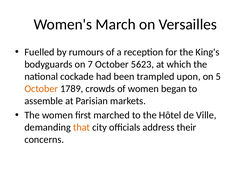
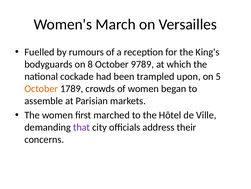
7: 7 -> 8 (90, 64)
5623: 5623 -> 9789 (142, 64)
that colour: orange -> purple (82, 127)
